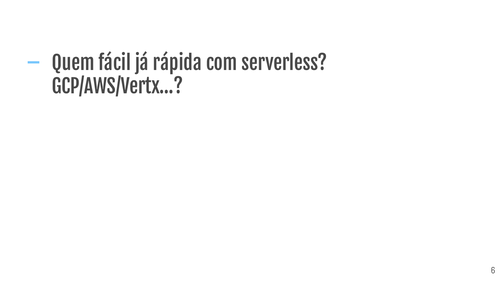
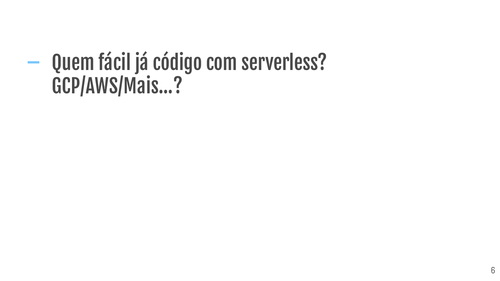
rápida: rápida -> código (177, 64)
GCP/AWS/Vertx…: GCP/AWS/Vertx… -> GCP/AWS/Mais… (117, 87)
